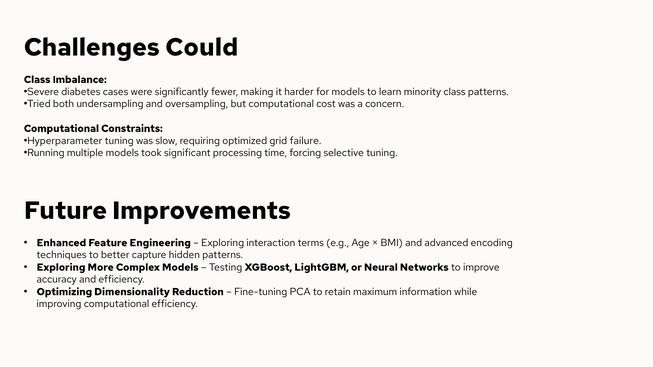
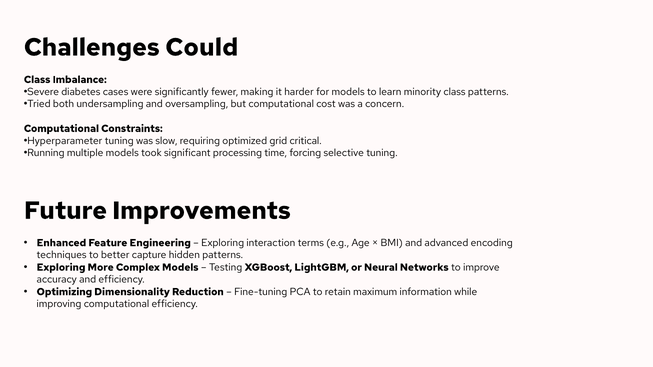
failure: failure -> critical (306, 141)
